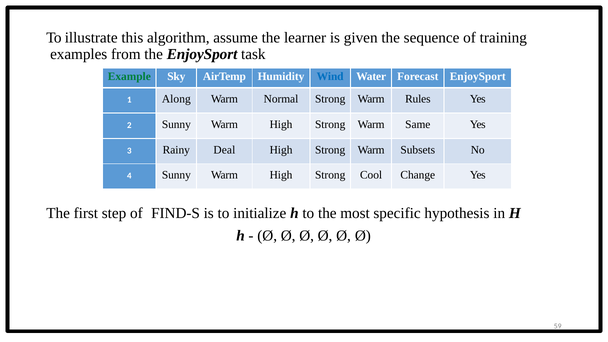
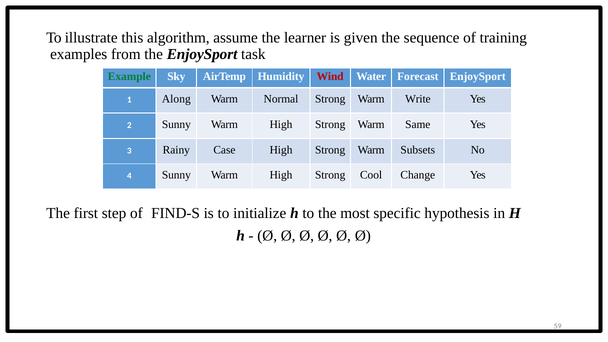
Wind colour: blue -> red (330, 77)
Rules: Rules -> Write (418, 99)
Deal: Deal -> Case (224, 150)
